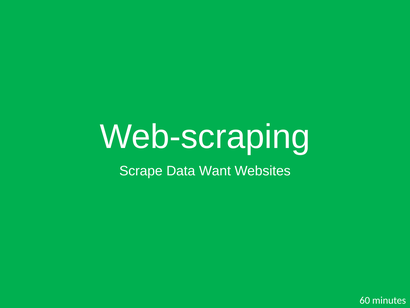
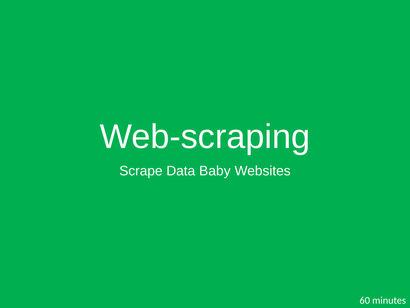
Want: Want -> Baby (215, 171)
